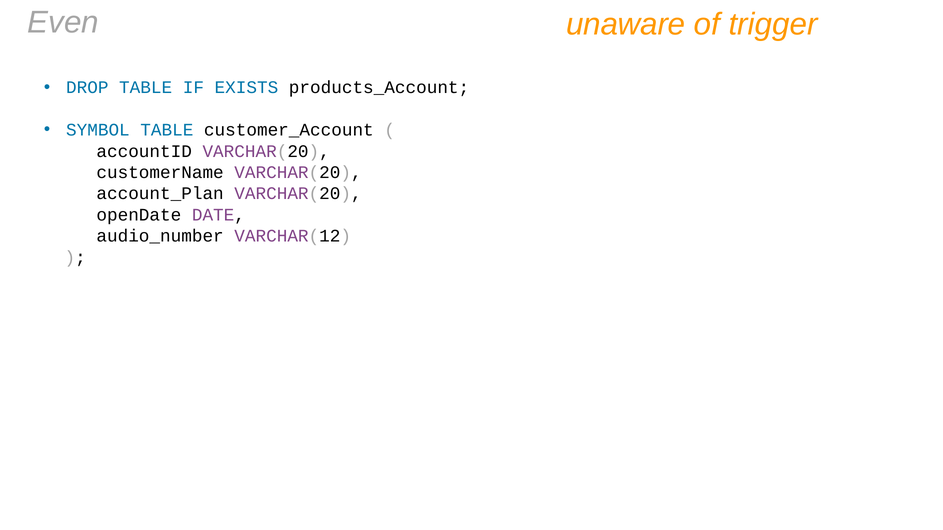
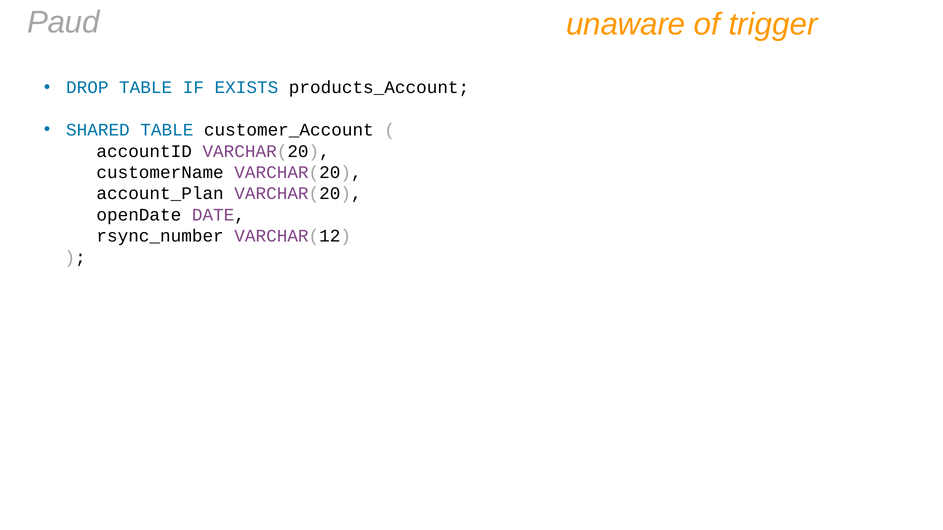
Even: Even -> Paud (63, 22)
SYMBOL: SYMBOL -> SHARED (98, 130)
audio_number: audio_number -> rsync_number (160, 236)
